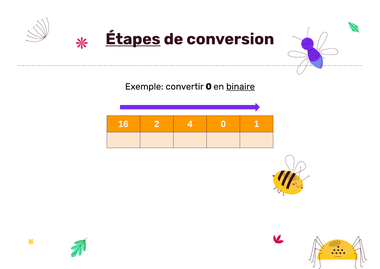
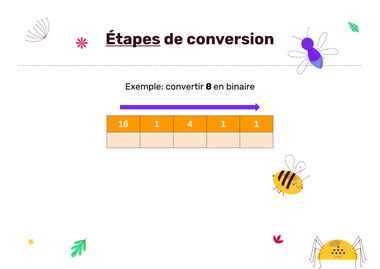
convertir 0: 0 -> 8 (209, 86)
binaire underline: present -> none (241, 86)
16 2: 2 -> 1 (157, 124)
4 0: 0 -> 1 (223, 124)
